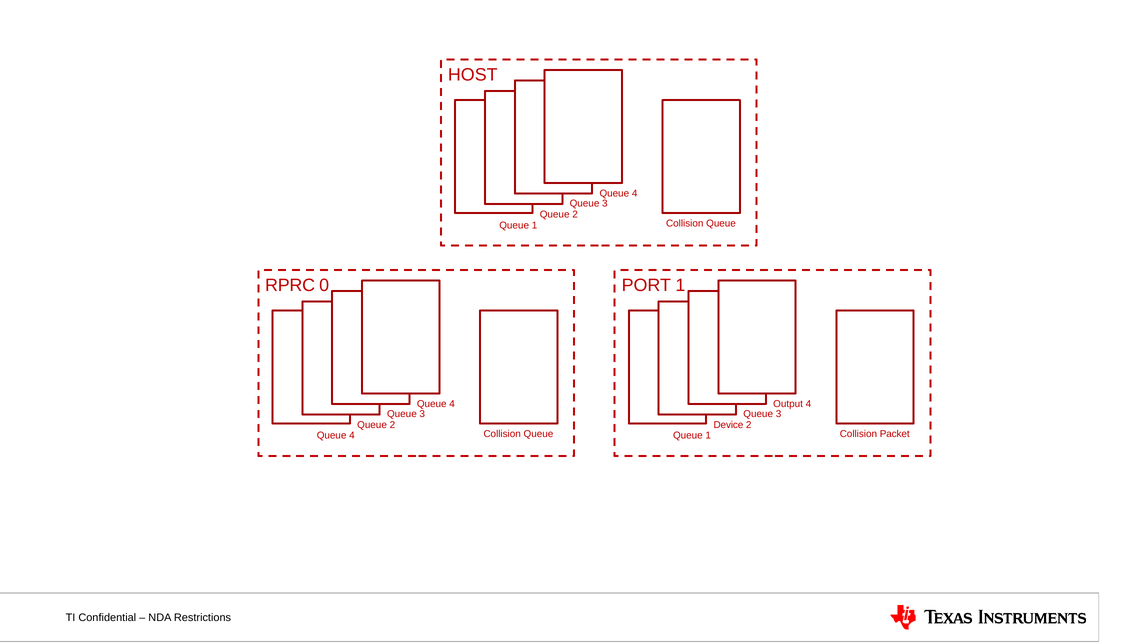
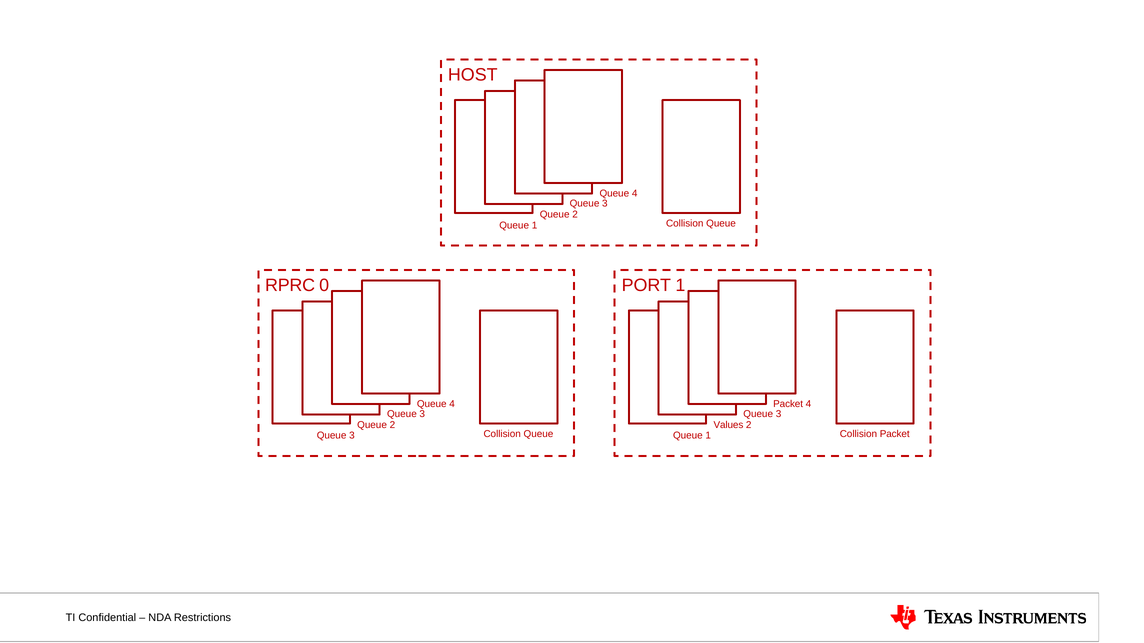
Output: Output -> Packet (788, 404)
Device: Device -> Values (728, 425)
4: 4 -> 3 (352, 436)
